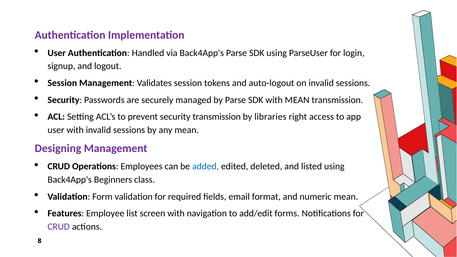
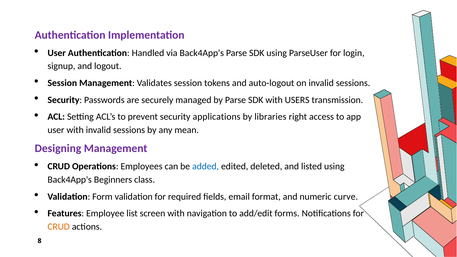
with MEAN: MEAN -> USERS (297, 100)
security transmission: transmission -> applications (217, 117)
numeric mean: mean -> curve (346, 197)
CRUD colour: purple -> orange (59, 227)
